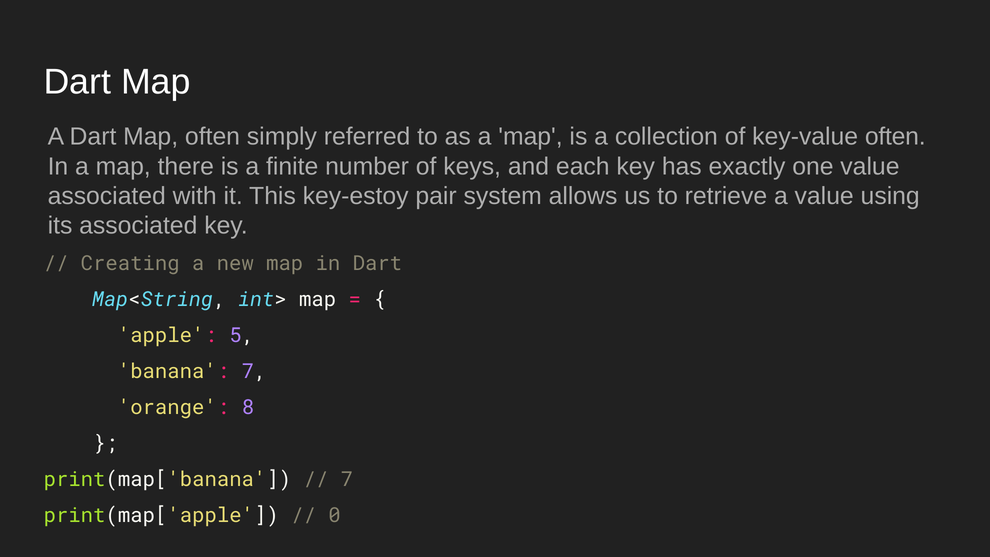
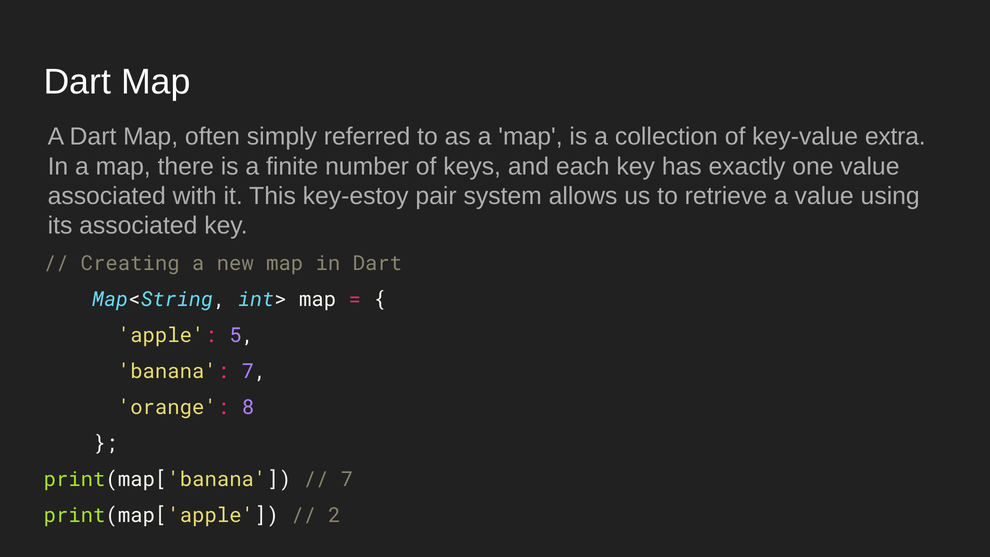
key-value often: often -> extra (895, 137)
0: 0 -> 2 (335, 515)
